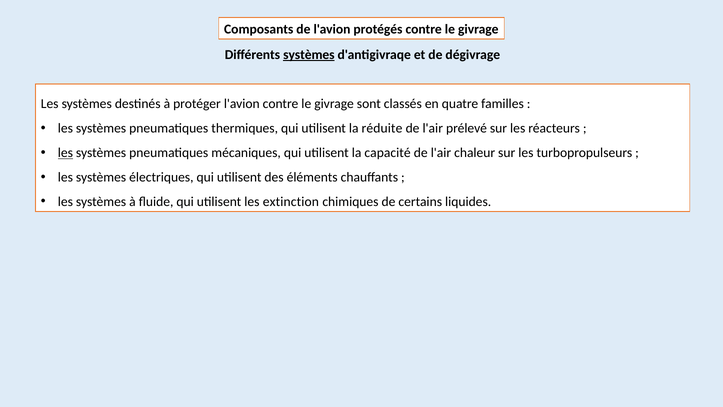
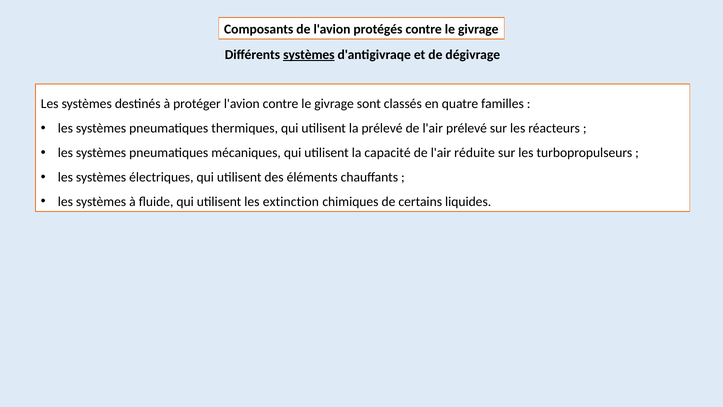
la réduite: réduite -> prélevé (382, 128)
les underline: present -> none (65, 153)
chaleur: chaleur -> réduite (475, 153)
